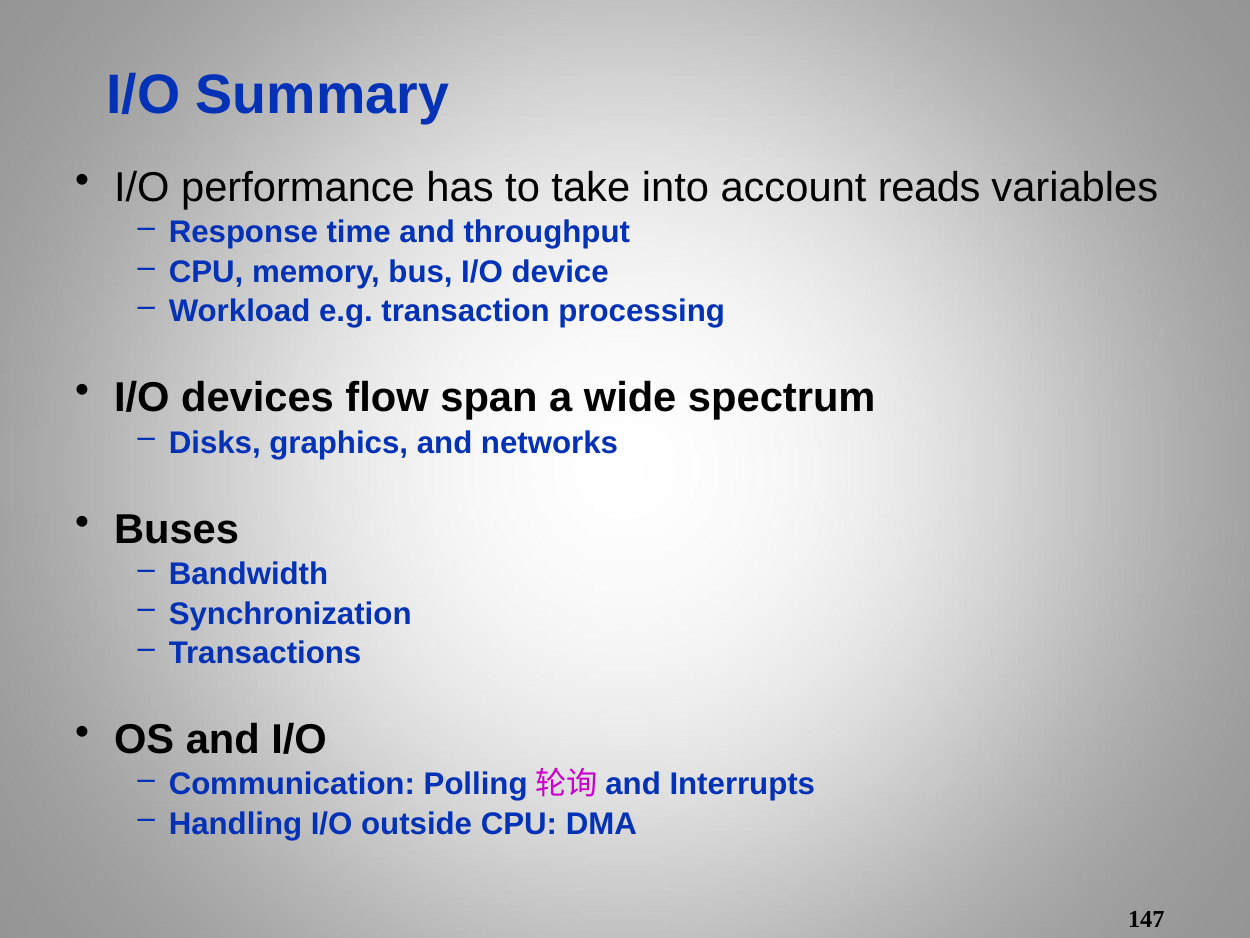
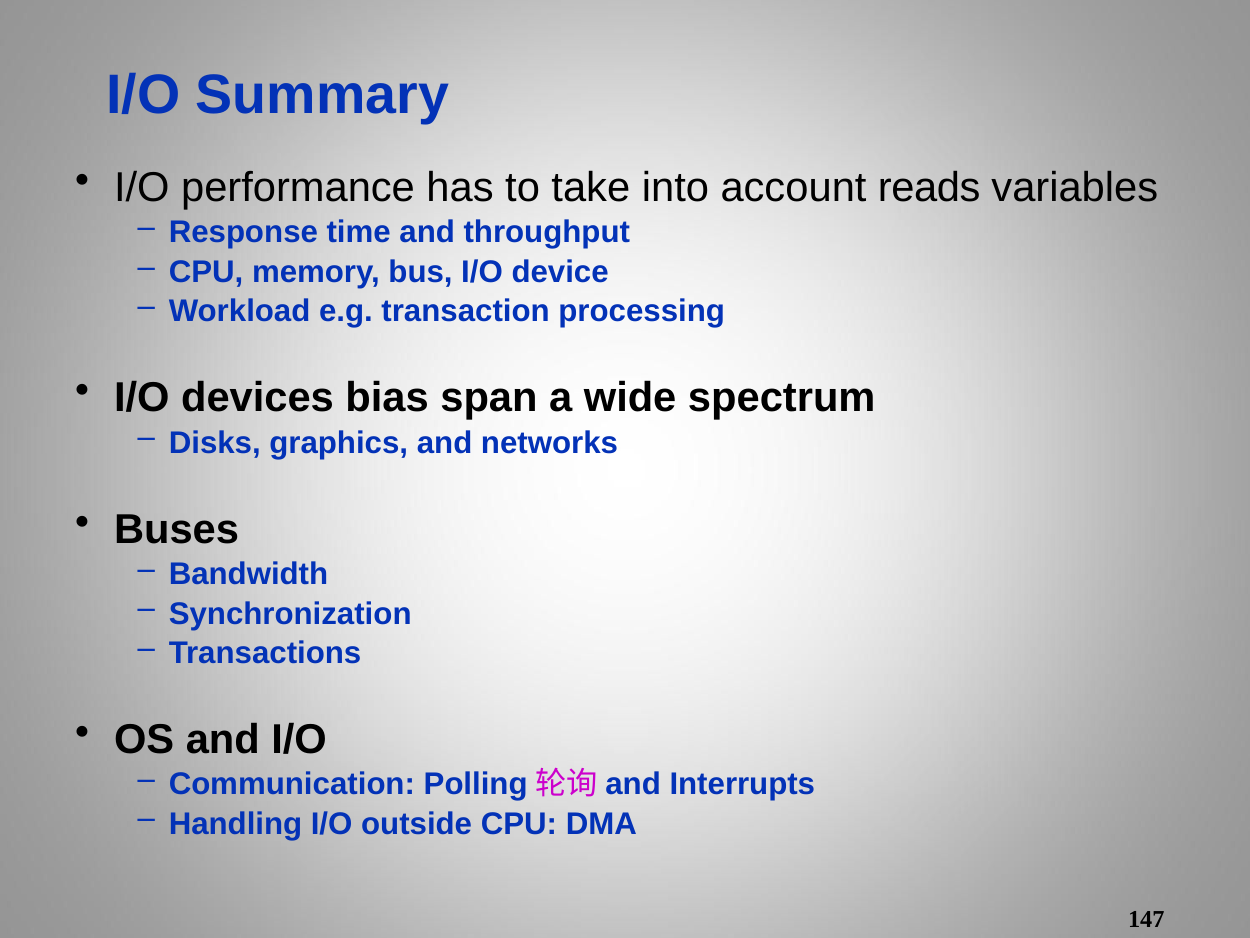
flow: flow -> bias (387, 398)
